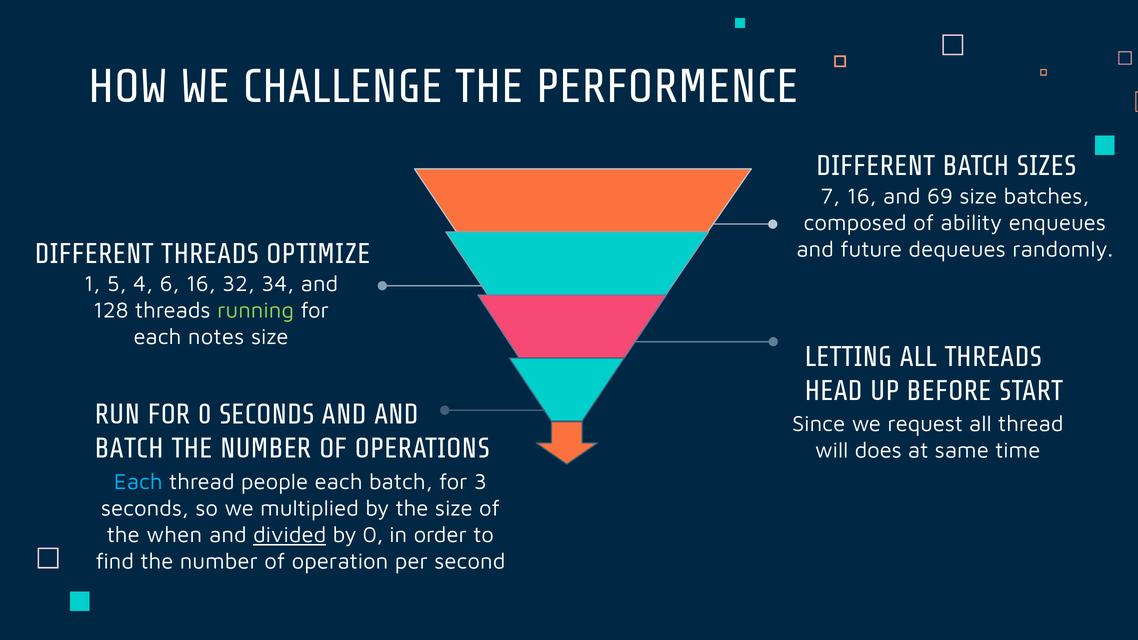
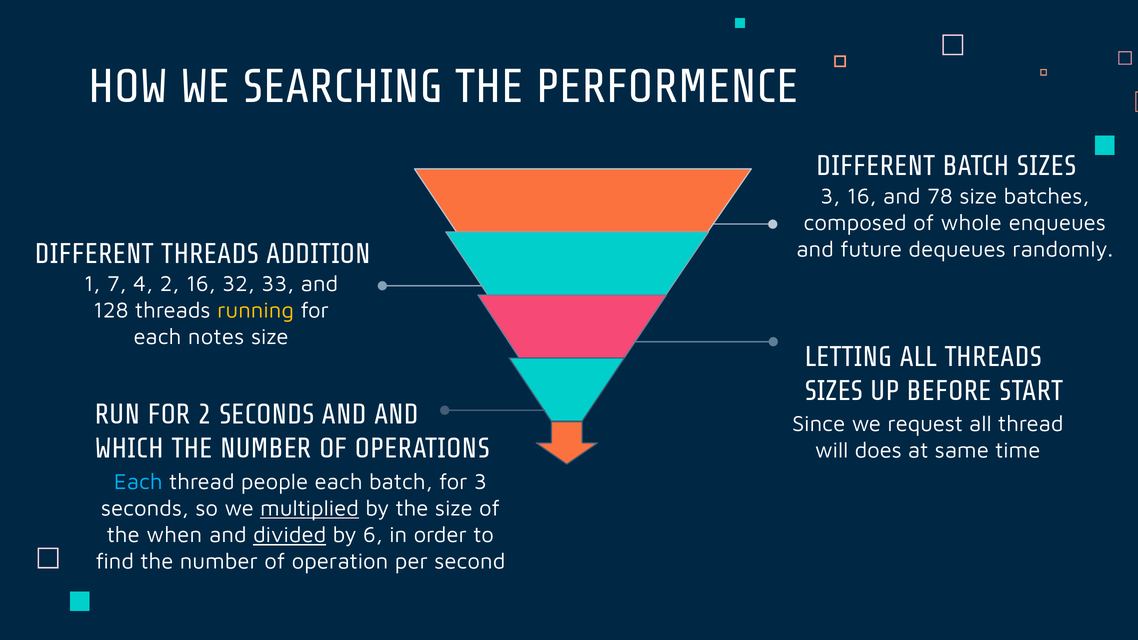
CHALLENGE: CHALLENGE -> SEARCHING (343, 87)
7: 7 -> 3 (830, 196)
69: 69 -> 78 (940, 196)
ability: ability -> whole (971, 223)
OPTIMIZE: OPTIMIZE -> ADDITION (319, 254)
5: 5 -> 7 (117, 284)
4 6: 6 -> 2 (170, 284)
34: 34 -> 33 (278, 284)
running colour: light green -> yellow (256, 310)
HEAD: HEAD -> SIZES (834, 391)
FOR 0: 0 -> 2 (205, 415)
BATCH: BATCH -> WHICH (129, 449)
multiplied underline: none -> present (310, 509)
by 0: 0 -> 6 (373, 535)
